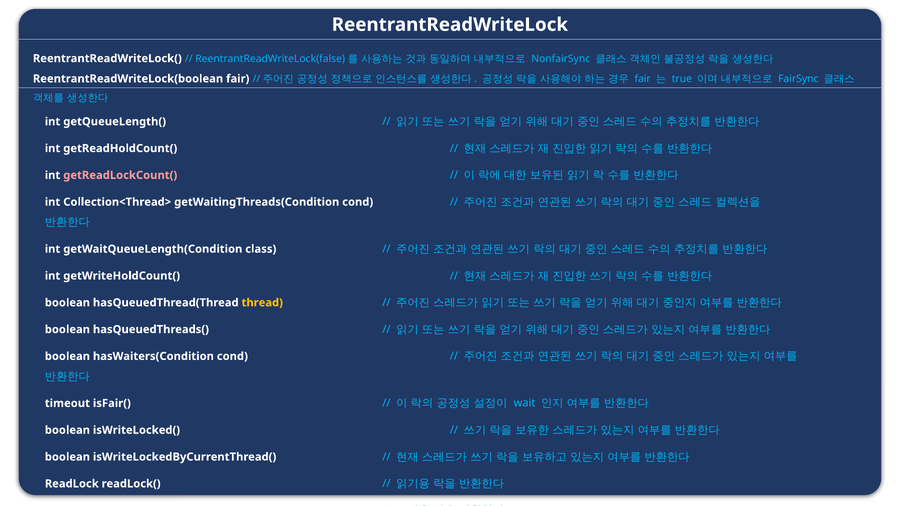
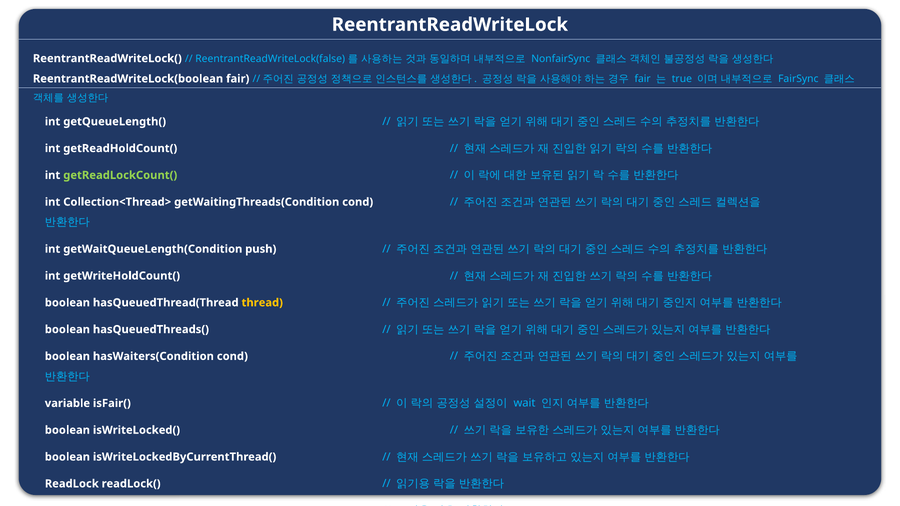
getReadLockCount( colour: pink -> light green (120, 175)
class: class -> push (261, 249)
timeout: timeout -> variable (67, 403)
